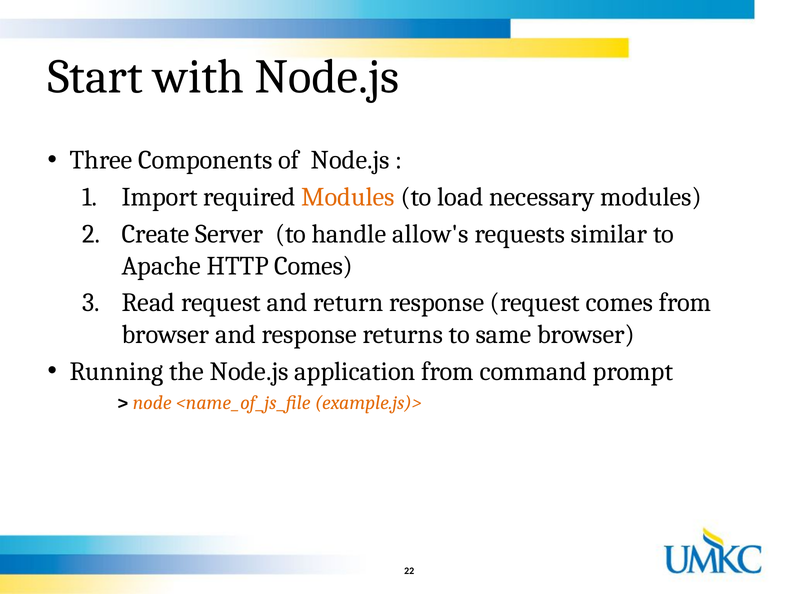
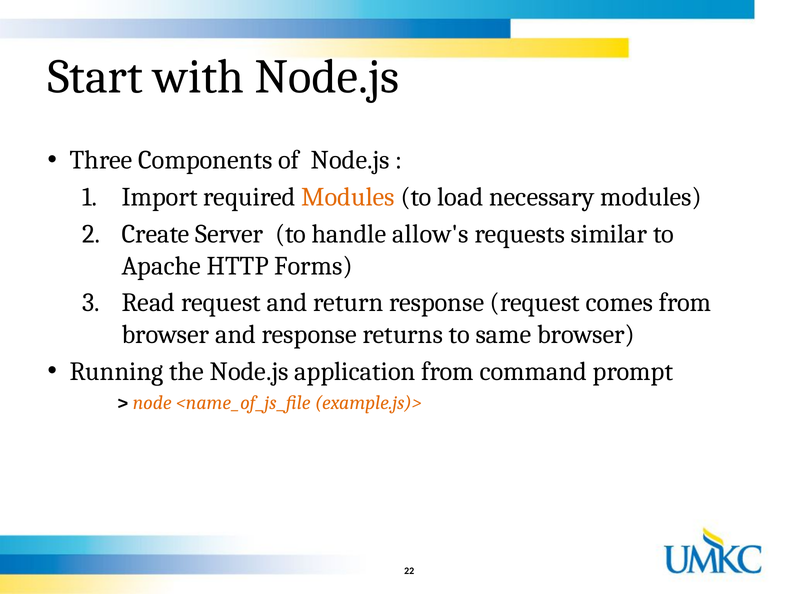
HTTP Comes: Comes -> Forms (314, 266)
